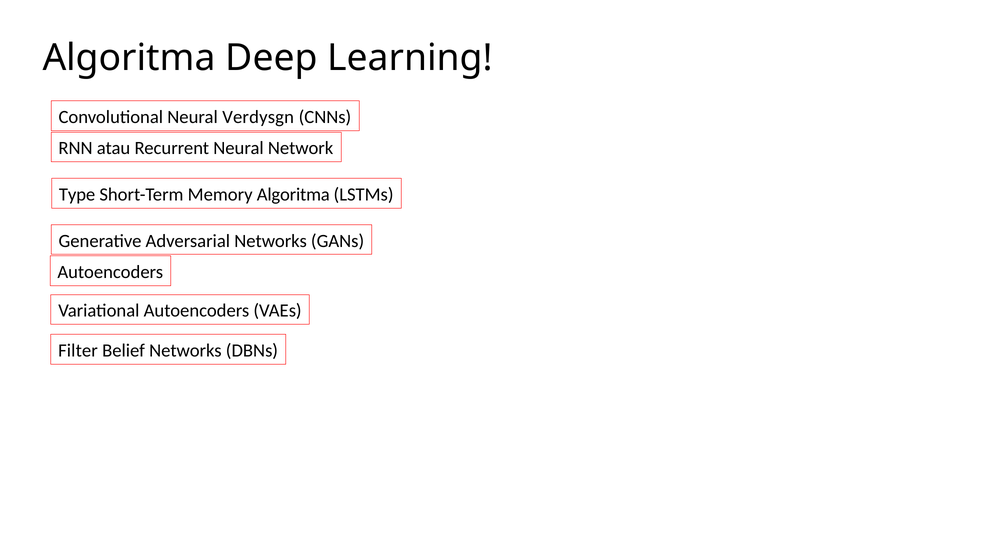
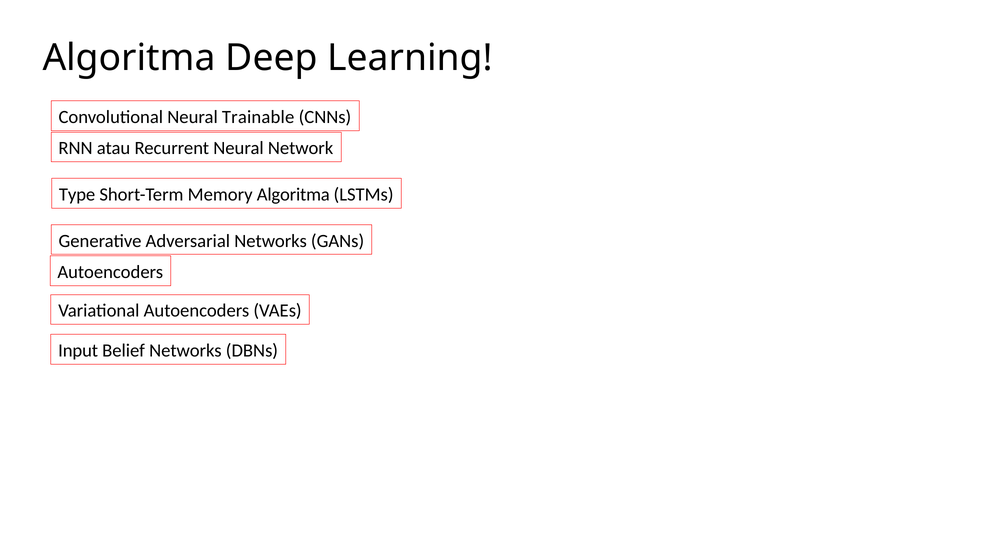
Verdysgn: Verdysgn -> Trainable (258, 117)
Filter: Filter -> Input (78, 350)
